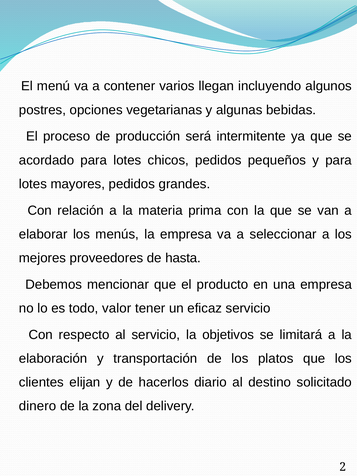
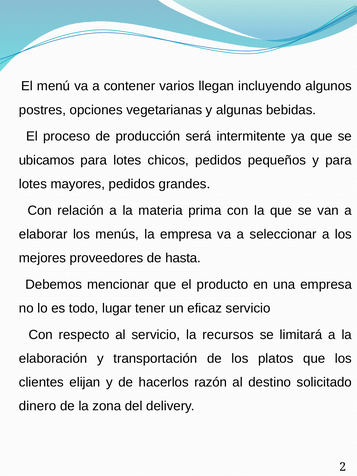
acordado: acordado -> ubicamos (47, 160)
valor: valor -> lugar (117, 308)
objetivos: objetivos -> recursos (228, 335)
diario: diario -> razón (211, 382)
